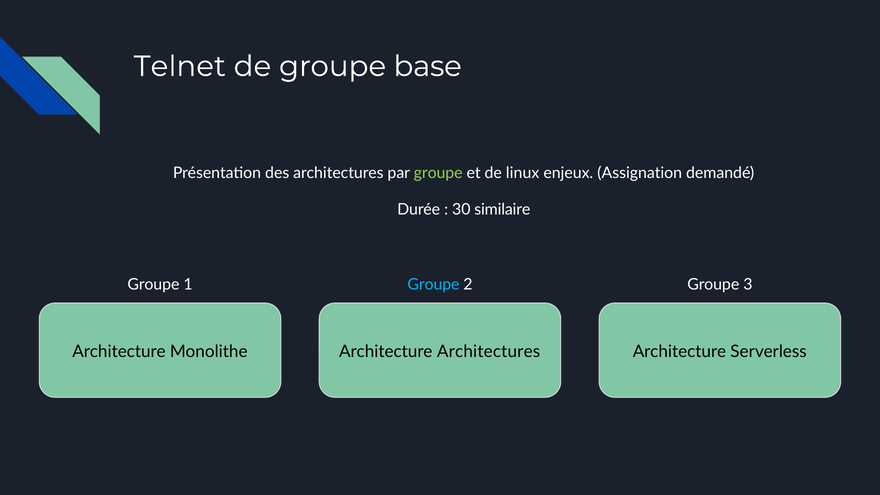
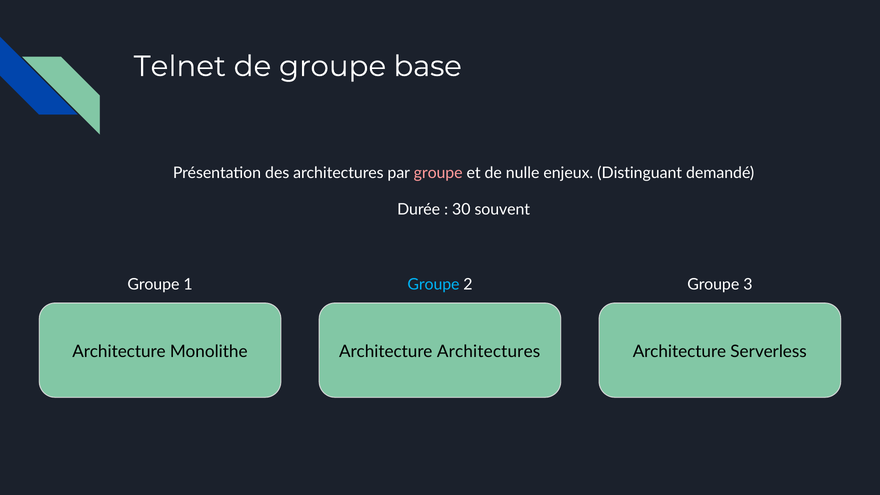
groupe colour: light green -> pink (438, 173)
linux: linux -> nulle (523, 173)
Assignation: Assignation -> Distinguant (640, 173)
similaire: similaire -> souvent (502, 210)
